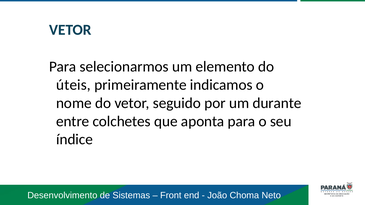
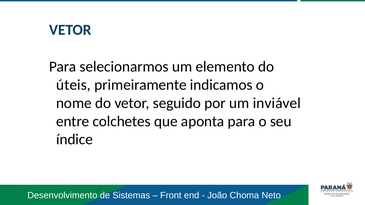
durante: durante -> inviável (277, 103)
